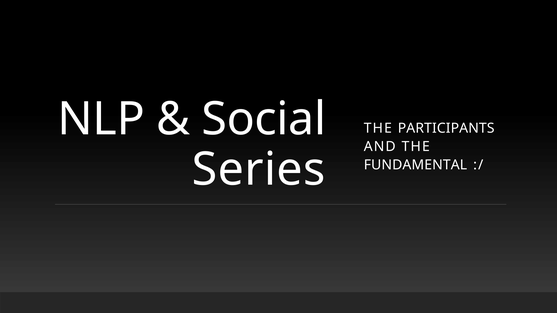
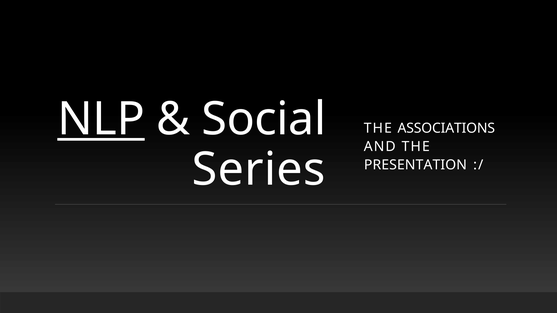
NLP underline: none -> present (101, 119)
PARTICIPANTS: PARTICIPANTS -> ASSOCIATIONS (446, 128)
FUNDAMENTAL: FUNDAMENTAL -> PRESENTATION (415, 165)
